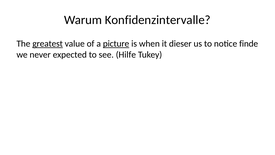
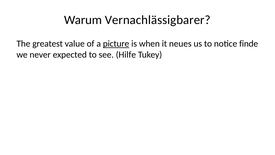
Konfidenzintervalle: Konfidenzintervalle -> Vernachlässigbarer (158, 20)
greatest underline: present -> none (48, 44)
dieser: dieser -> neues (180, 44)
